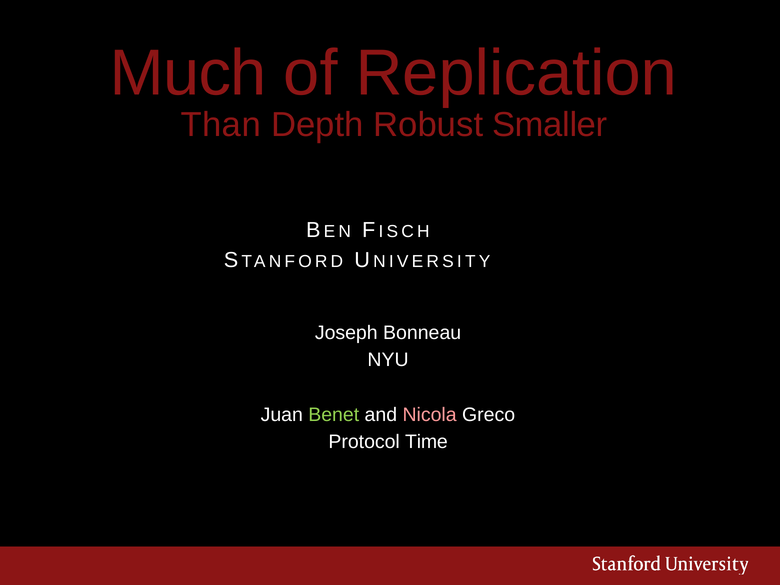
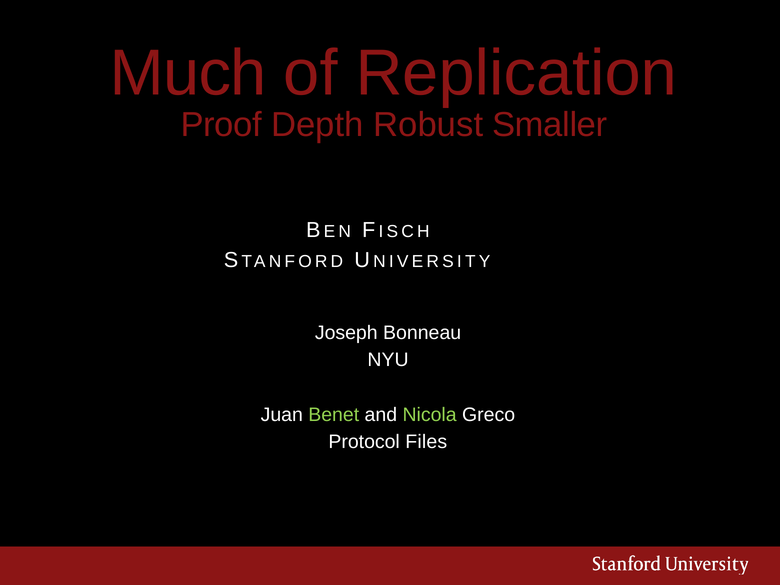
Than: Than -> Proof (221, 125)
Nicola colour: pink -> light green (430, 415)
Time: Time -> Files (426, 442)
